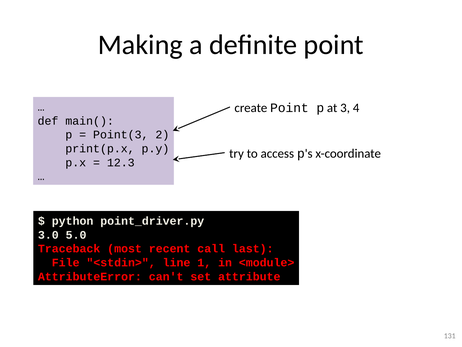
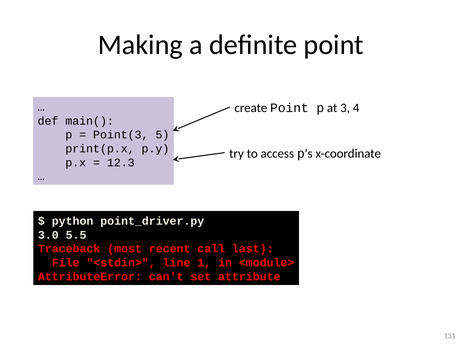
2: 2 -> 5 (162, 135)
5.0: 5.0 -> 5.5 (76, 235)
